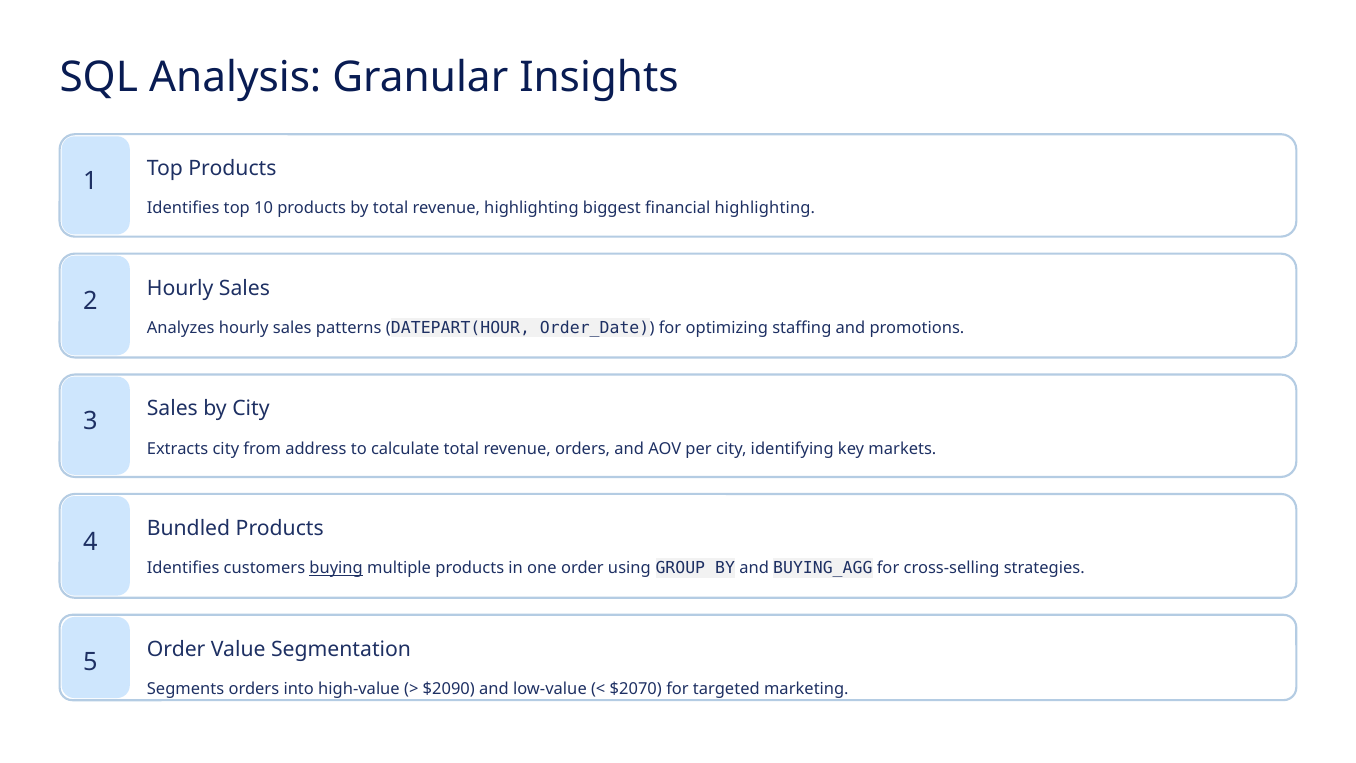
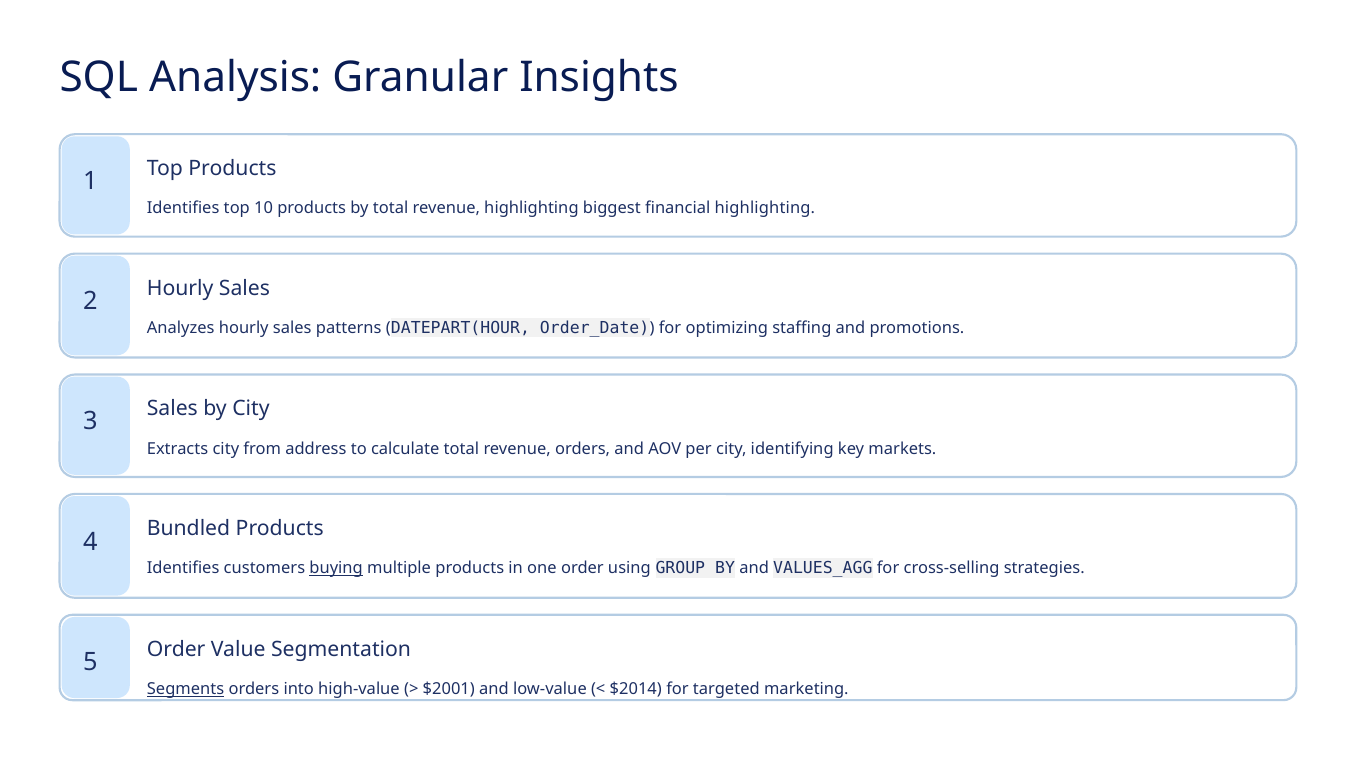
BUYING_AGG: BUYING_AGG -> VALUES_AGG (823, 568)
Segments underline: none -> present (186, 689)
$2090: $2090 -> $2001 (449, 689)
$2070: $2070 -> $2014 (636, 689)
